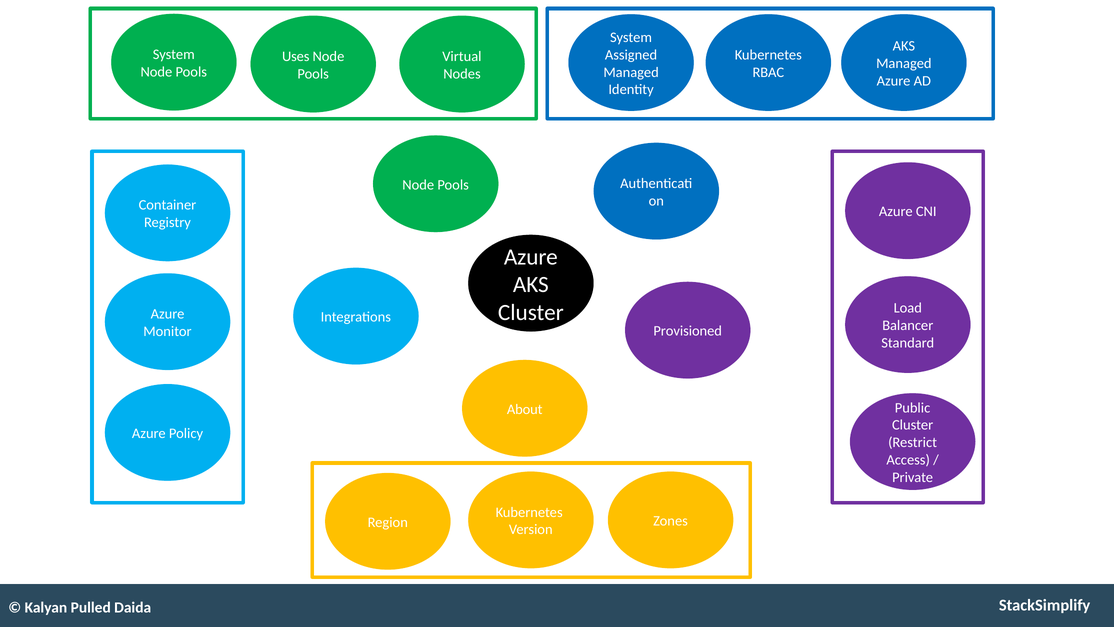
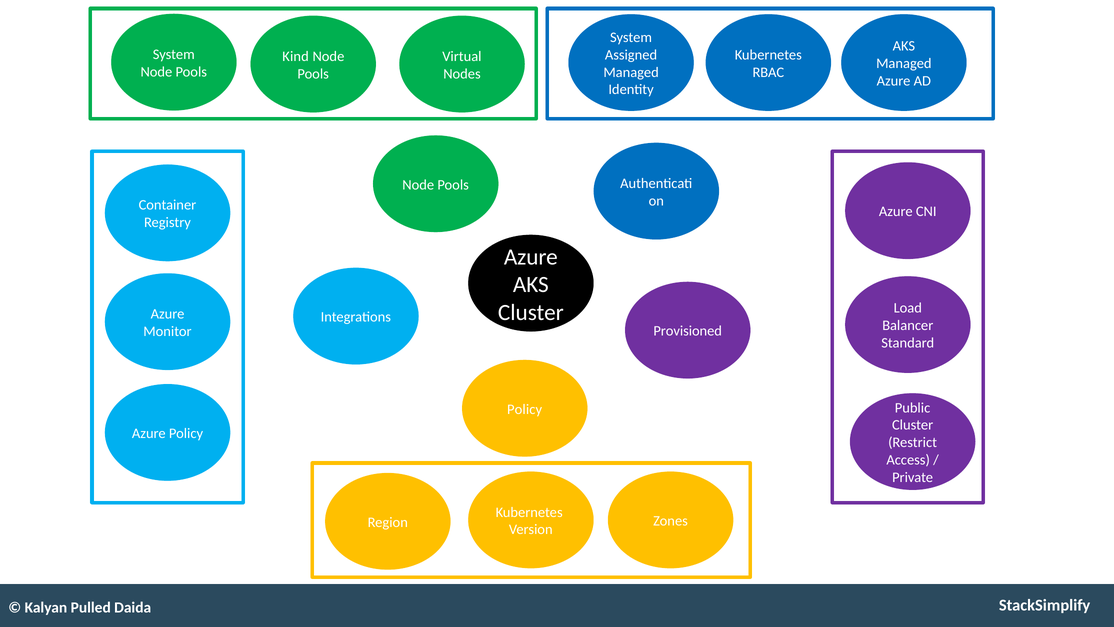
Uses: Uses -> Kind (296, 56)
About: About -> Policy (525, 409)
